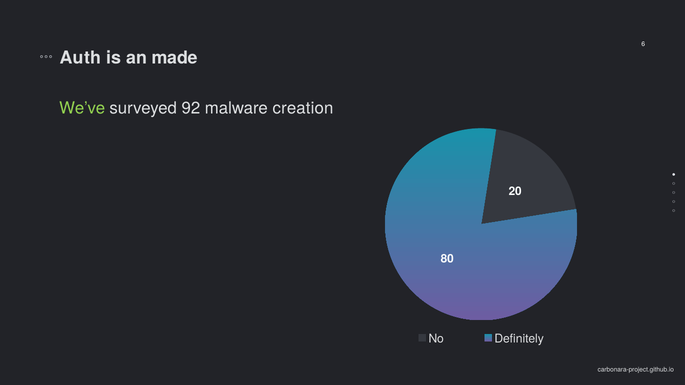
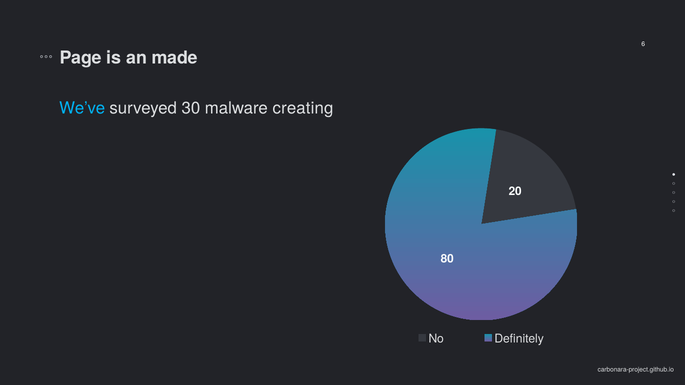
Auth: Auth -> Page (81, 58)
We’ve colour: light green -> light blue (82, 108)
92: 92 -> 30 (191, 108)
creation: creation -> creating (303, 108)
